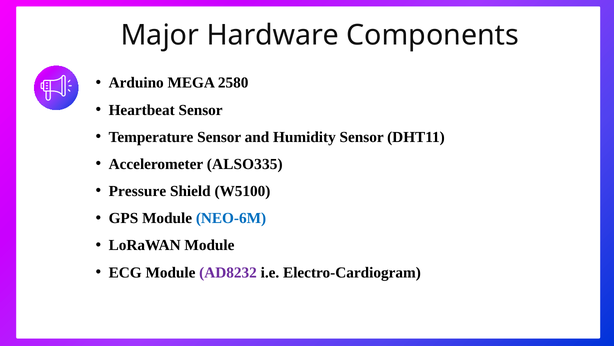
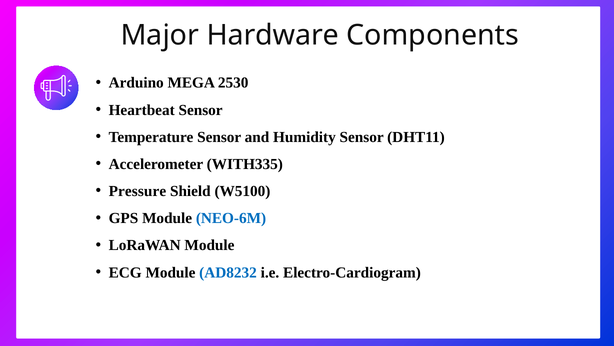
2580: 2580 -> 2530 (233, 83)
ALSO335: ALSO335 -> WITH335 (245, 164)
AD8232 colour: purple -> blue (228, 272)
